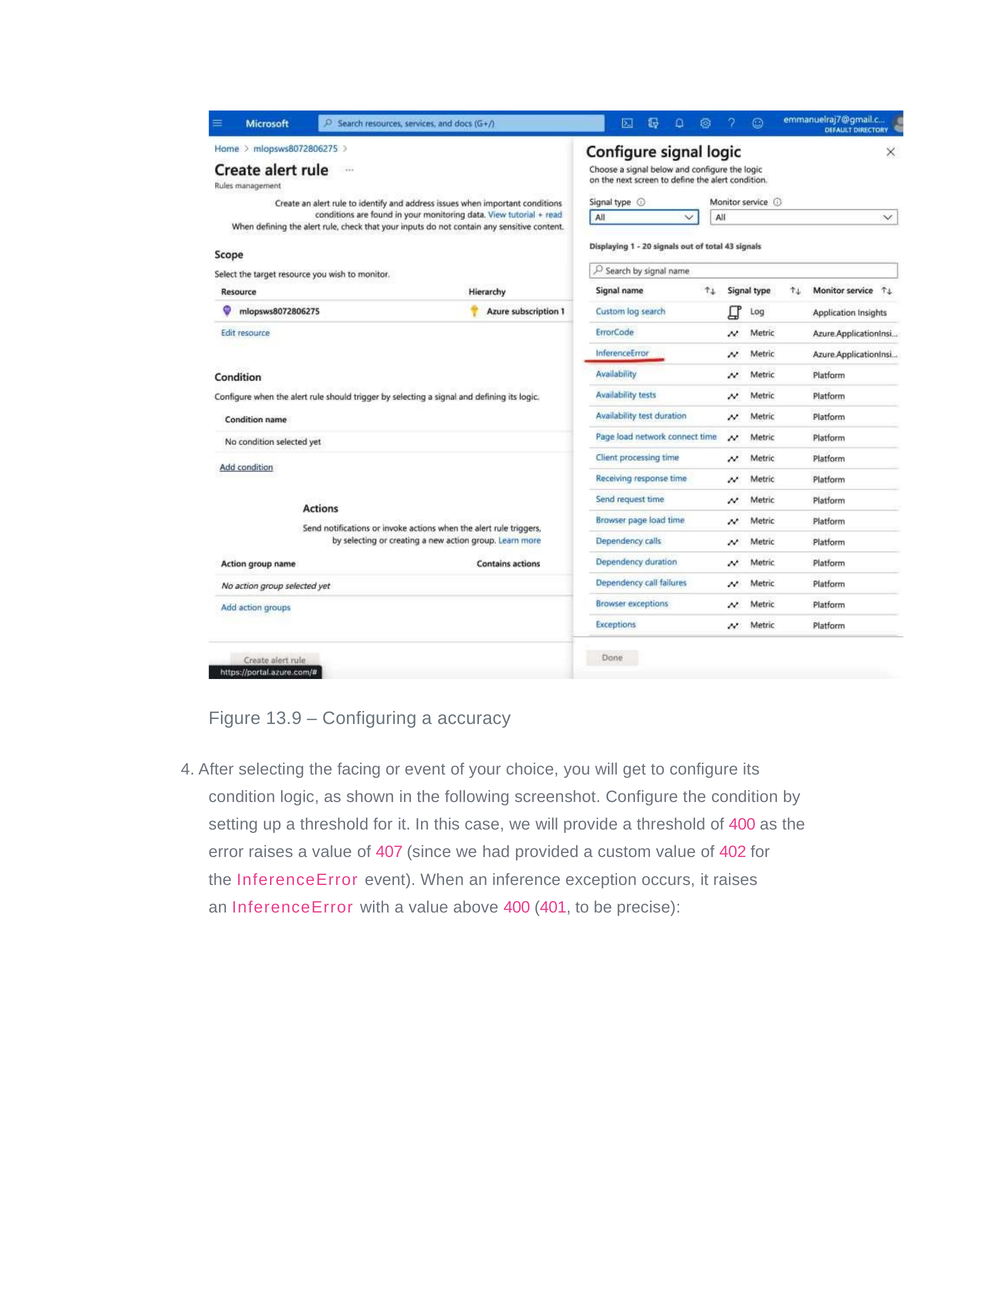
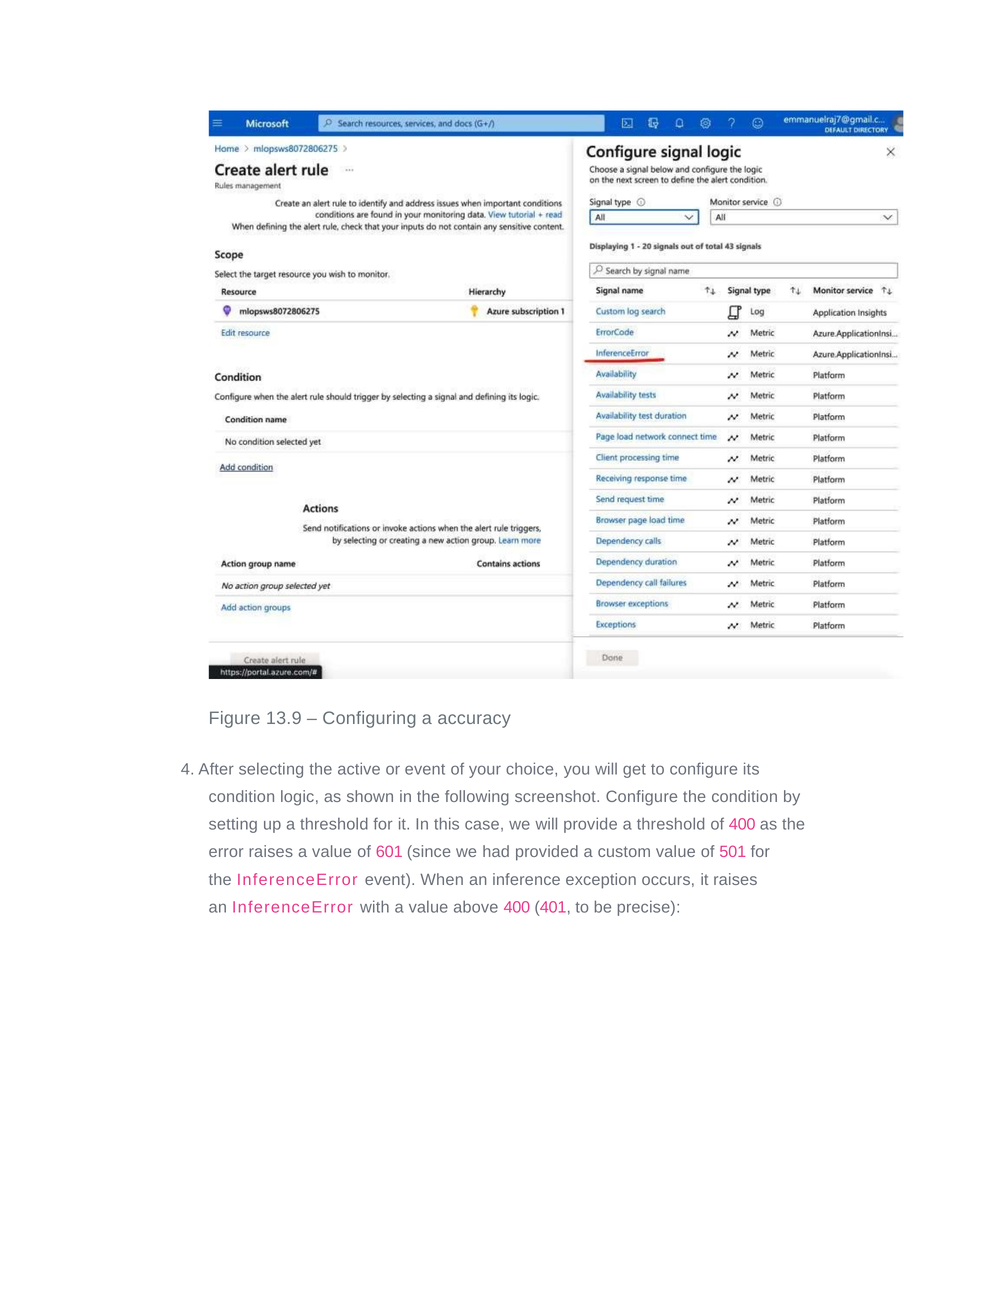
facing: facing -> active (359, 769)
407: 407 -> 601 (389, 852)
402: 402 -> 501 (733, 852)
